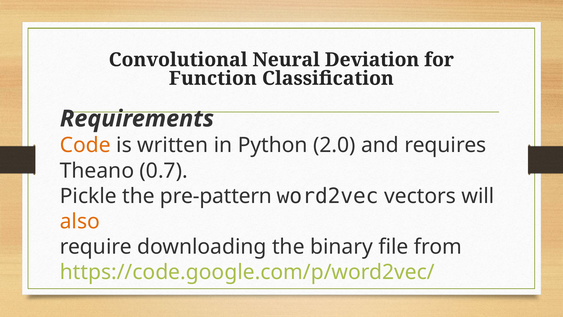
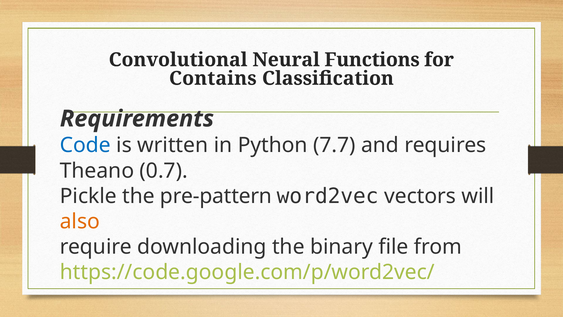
Deviation: Deviation -> Functions (372, 60)
Function: Function -> Contains (213, 78)
Code colour: orange -> blue (85, 145)
2.0: 2.0 -> 7.7 (334, 145)
